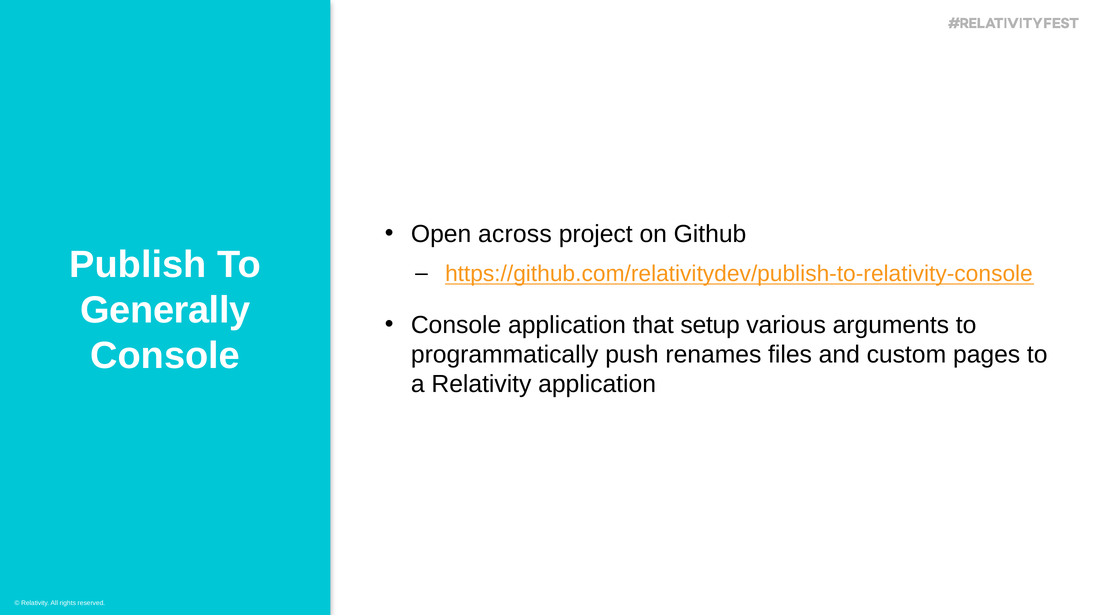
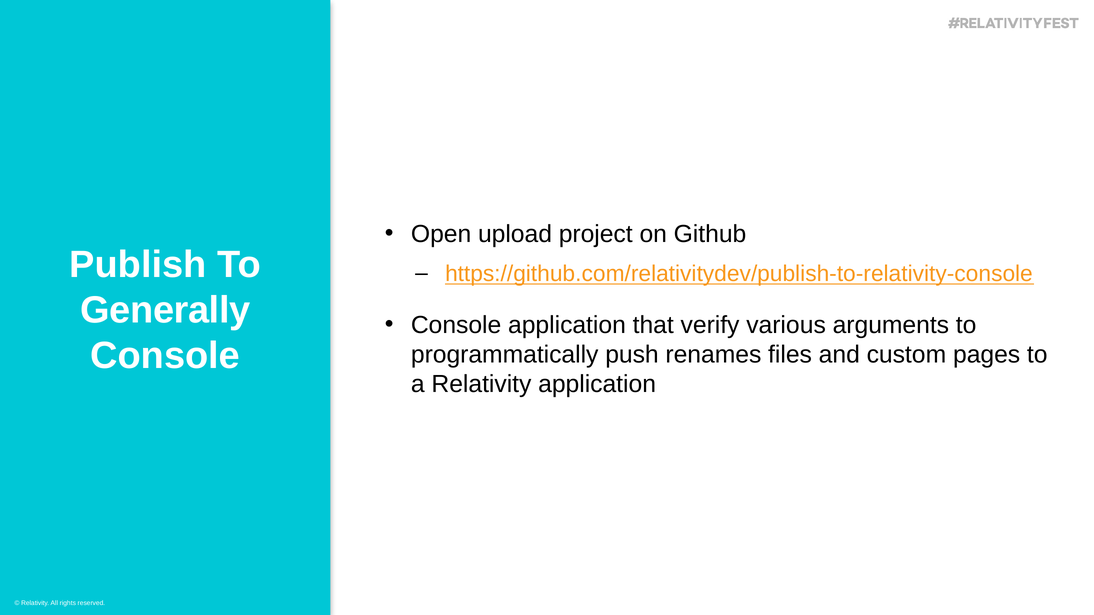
across: across -> upload (515, 234)
setup: setup -> verify (710, 325)
